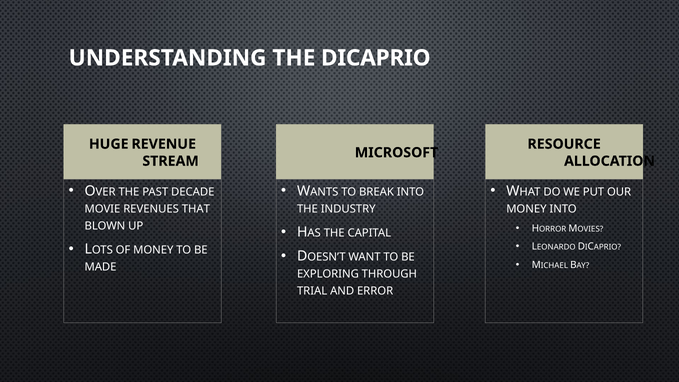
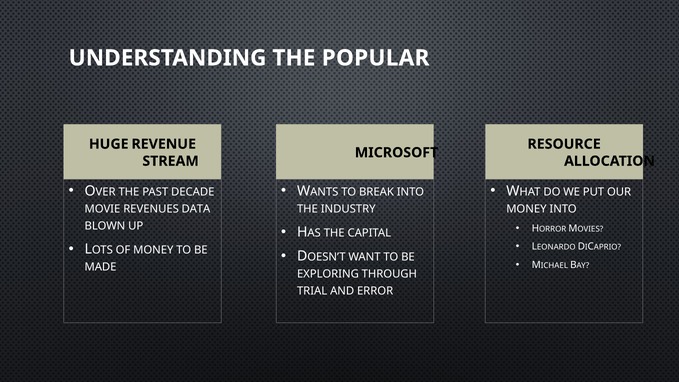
THE DICAPRIO: DICAPRIO -> POPULAR (376, 58)
THAT: THAT -> DATA (196, 209)
